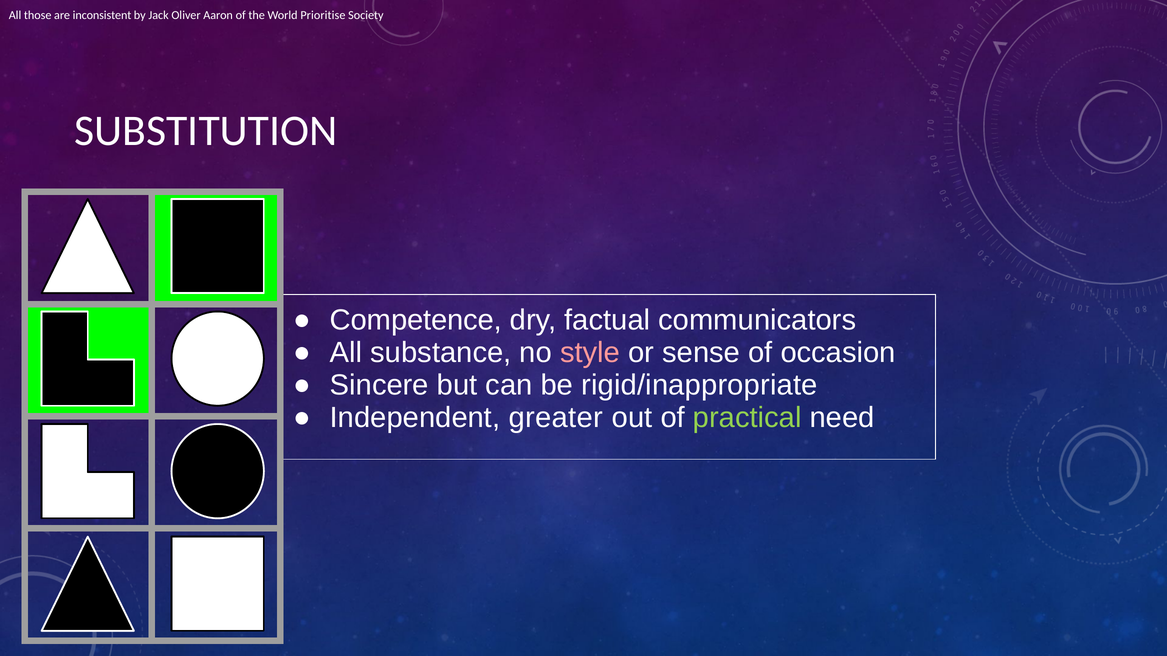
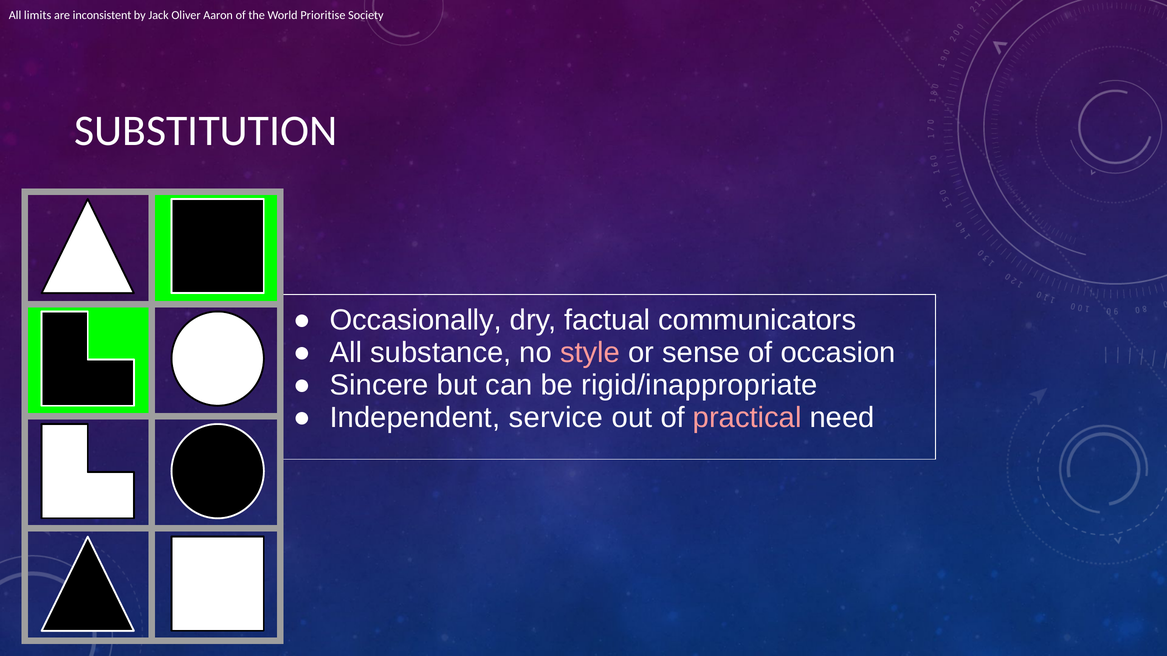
those: those -> limits (38, 15)
Competence: Competence -> Occasionally (416, 320)
greater: greater -> service (556, 418)
practical colour: light green -> pink (747, 418)
